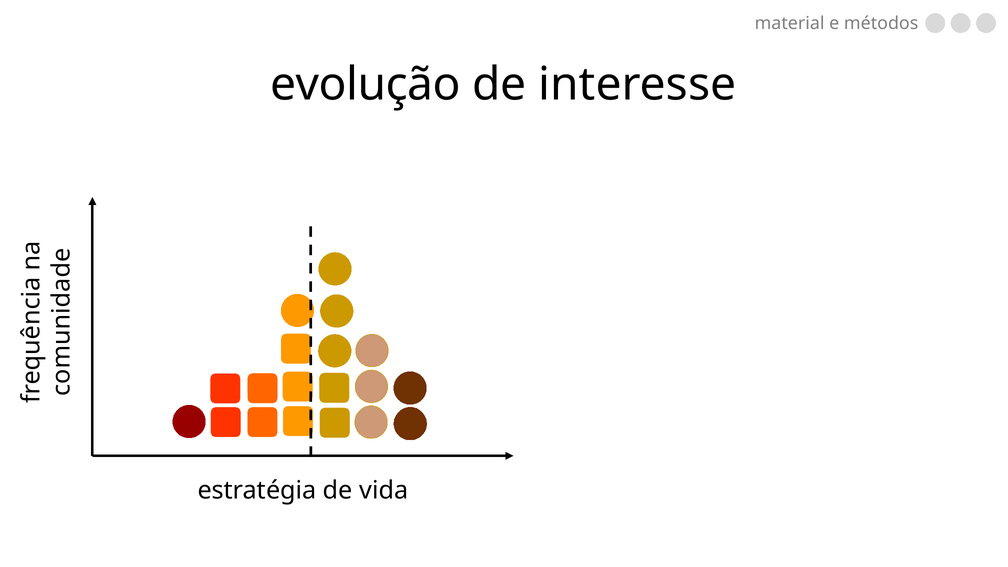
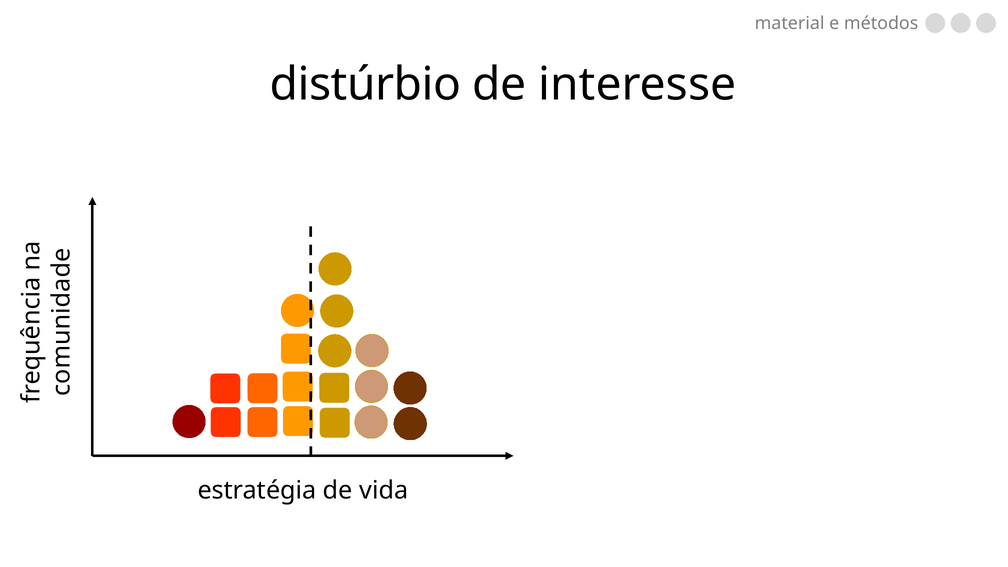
evolução: evolução -> distúrbio (365, 85)
